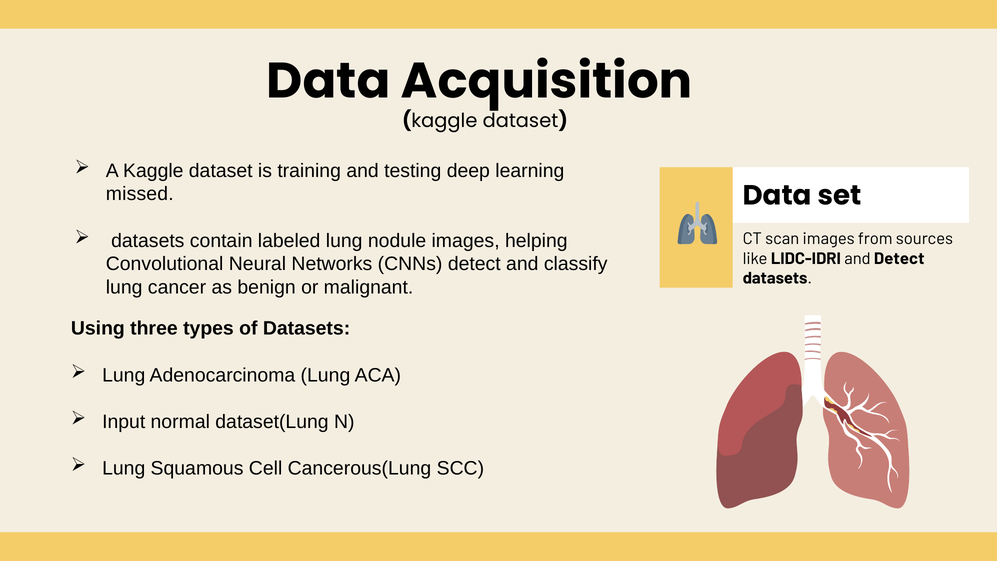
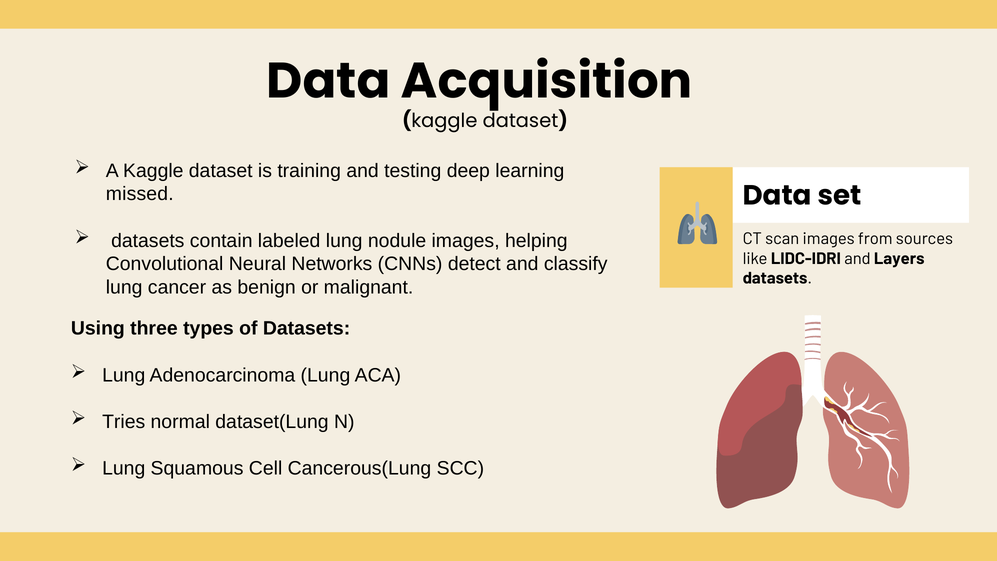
and Detect: Detect -> Layers (899, 258)
Input: Input -> Tries (124, 422)
